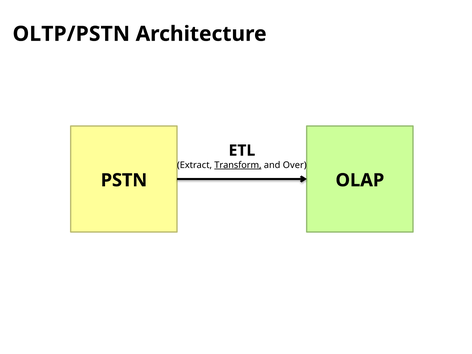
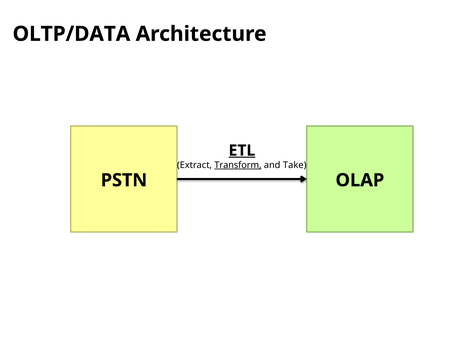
OLTP/PSTN: OLTP/PSTN -> OLTP/DATA (71, 34)
ETL underline: none -> present (242, 151)
Over: Over -> Take (295, 165)
